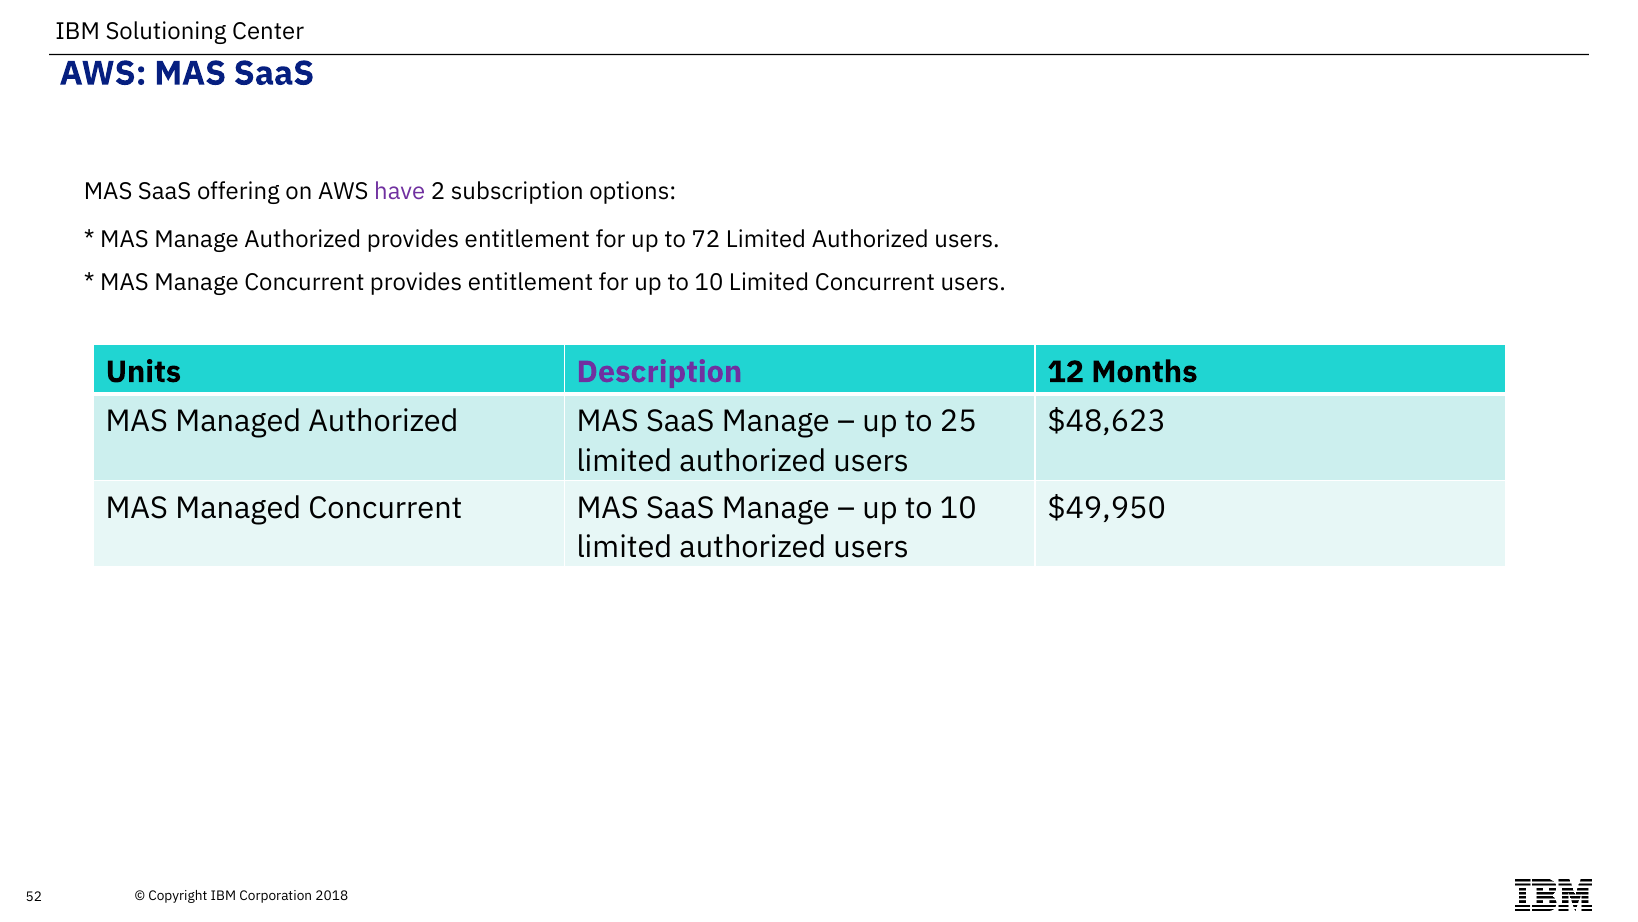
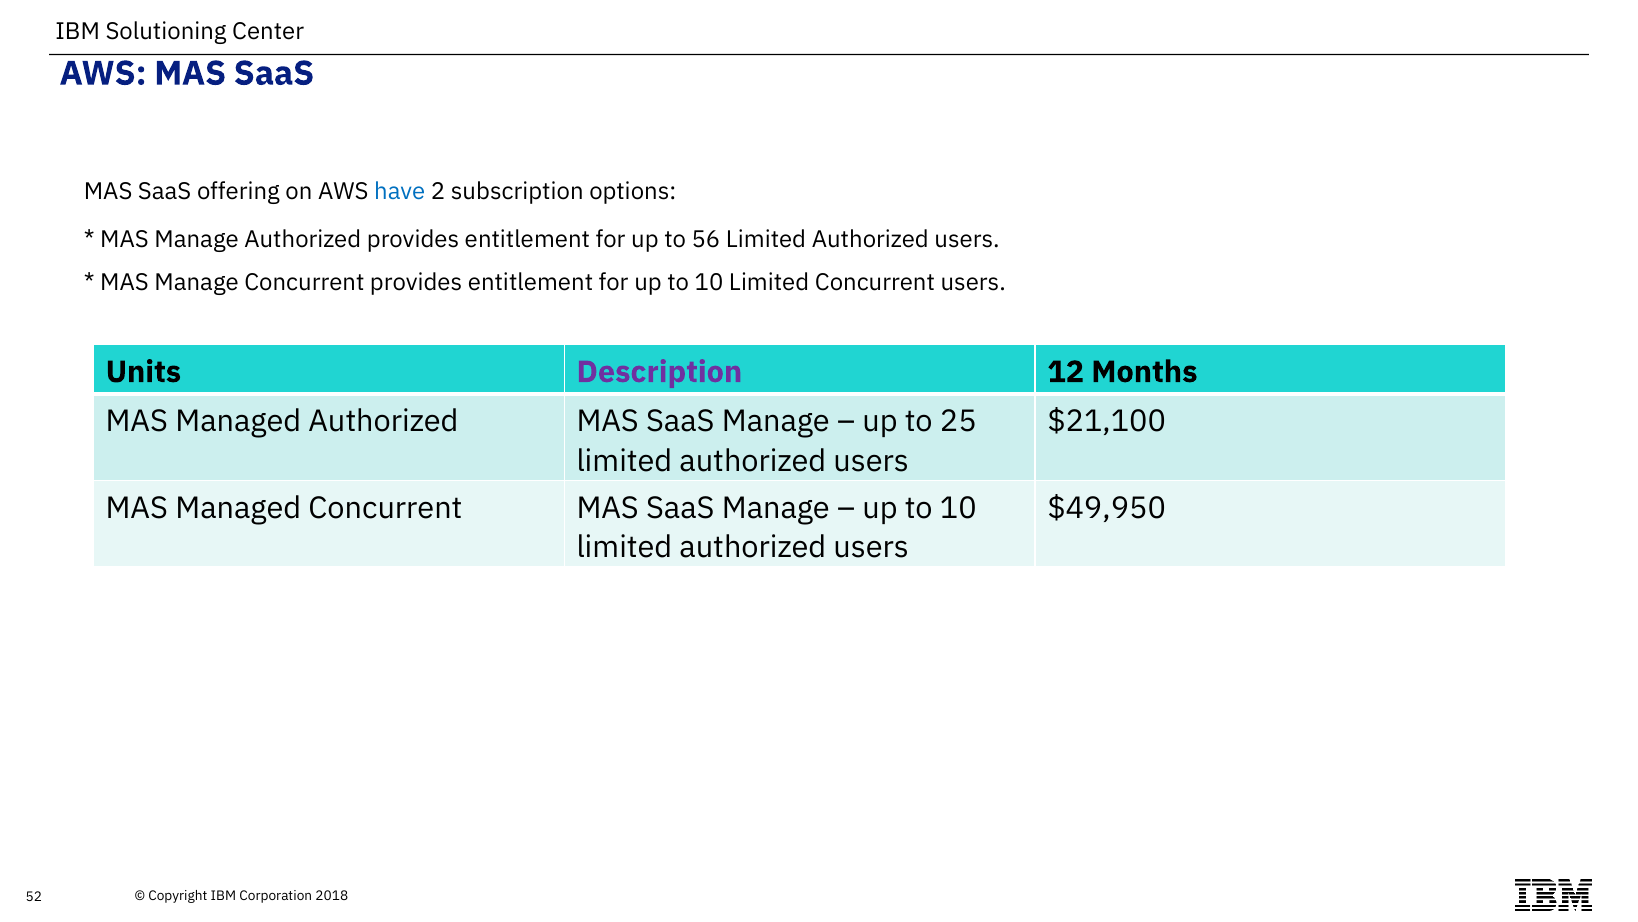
have colour: purple -> blue (400, 191)
72: 72 -> 56 (706, 239)
$48,623: $48,623 -> $21,100 (1107, 421)
